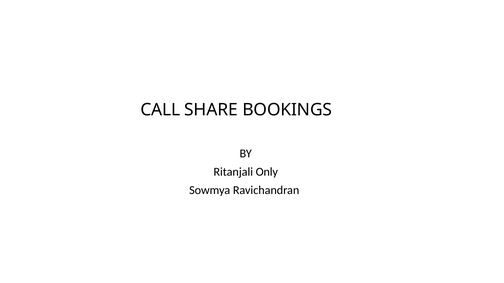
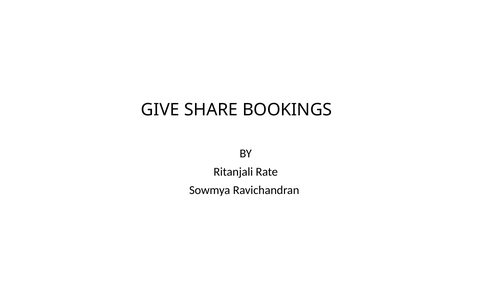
CALL: CALL -> GIVE (160, 110)
Only: Only -> Rate (267, 172)
